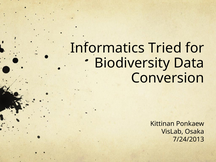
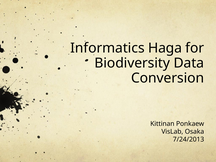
Tried: Tried -> Haga (165, 48)
